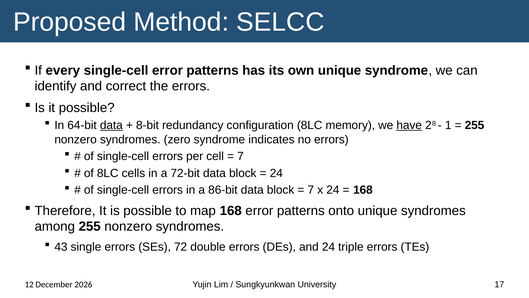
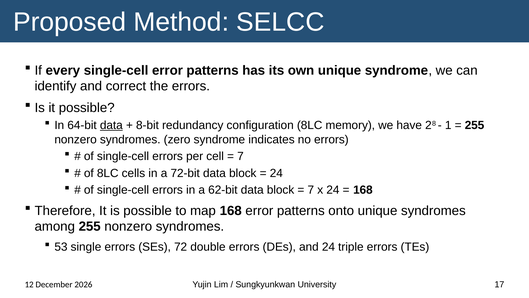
have underline: present -> none (409, 125)
86-bit: 86-bit -> 62-bit (223, 190)
43: 43 -> 53 (61, 247)
